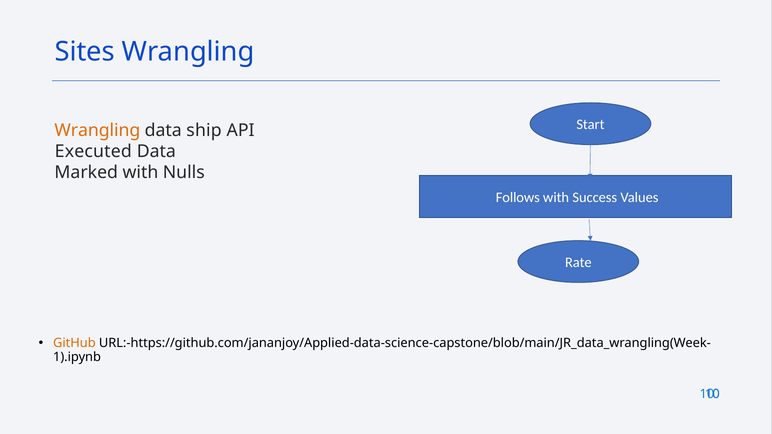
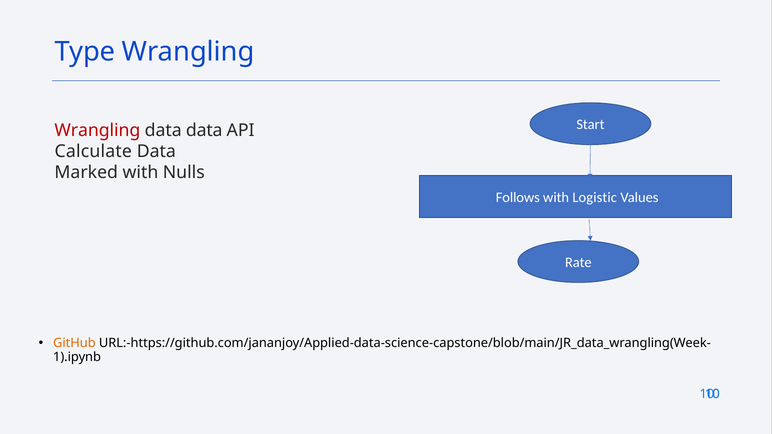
Sites: Sites -> Type (85, 52)
Wrangling colour: orange -> red (97, 130)
data ship: ship -> data (204, 130)
Executed: Executed -> Calculate (93, 152)
Success: Success -> Logistic (595, 198)
